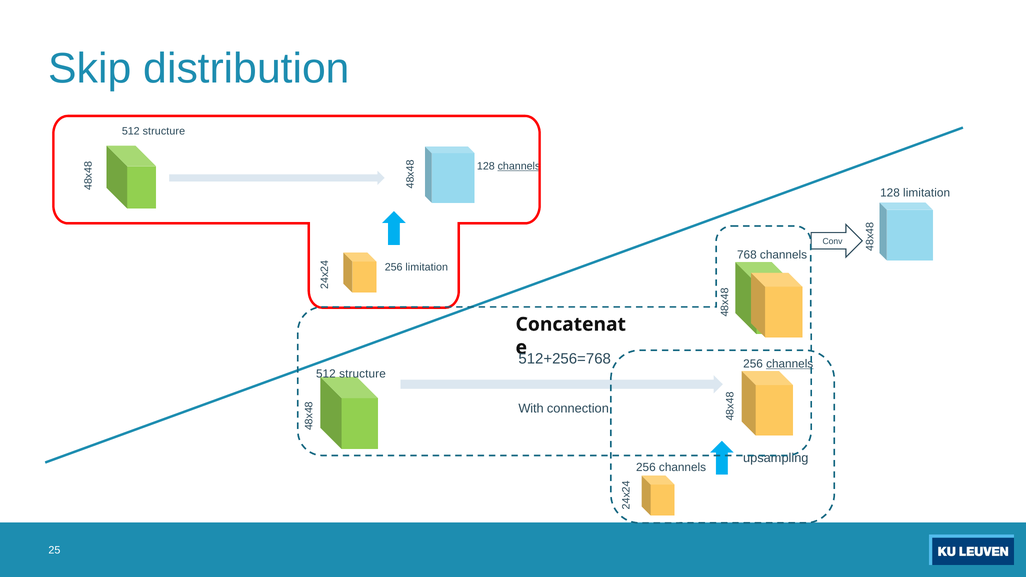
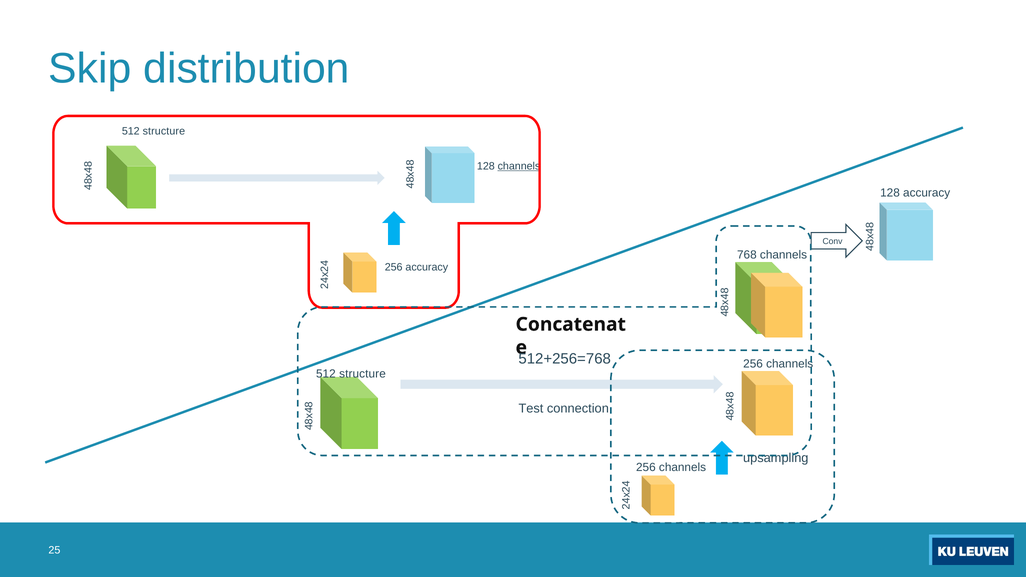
128 limitation: limitation -> accuracy (927, 193)
256 limitation: limitation -> accuracy (427, 267)
channels underline: present -> none (790, 364)
With: With -> Test (531, 408)
